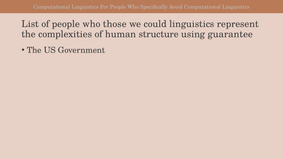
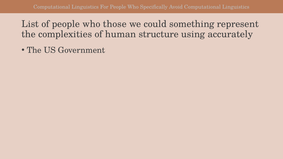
could linguistics: linguistics -> something (192, 24)
guarantee: guarantee -> accurately (230, 34)
